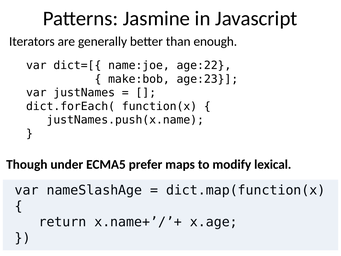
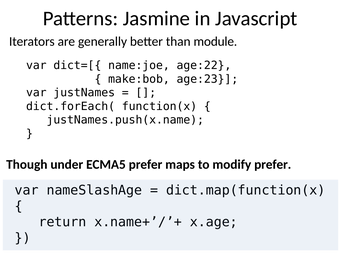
enough: enough -> module (215, 42)
modify lexical: lexical -> prefer (273, 164)
